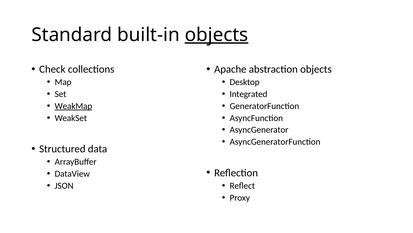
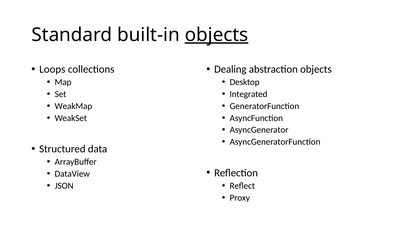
Check: Check -> Loops (52, 69)
Apache: Apache -> Dealing (230, 69)
WeakMap underline: present -> none (73, 106)
